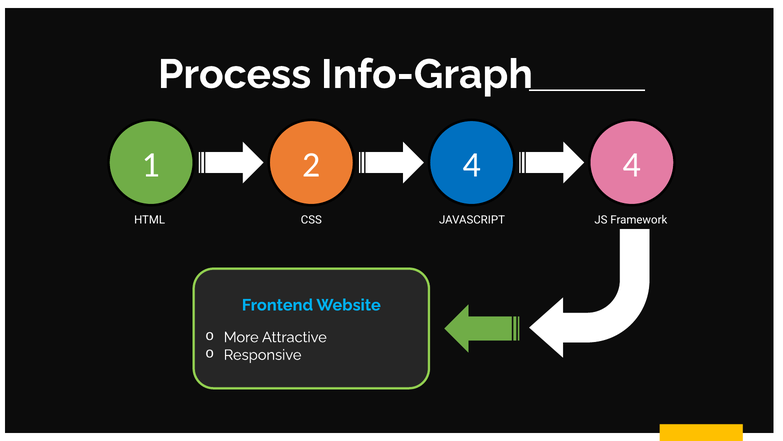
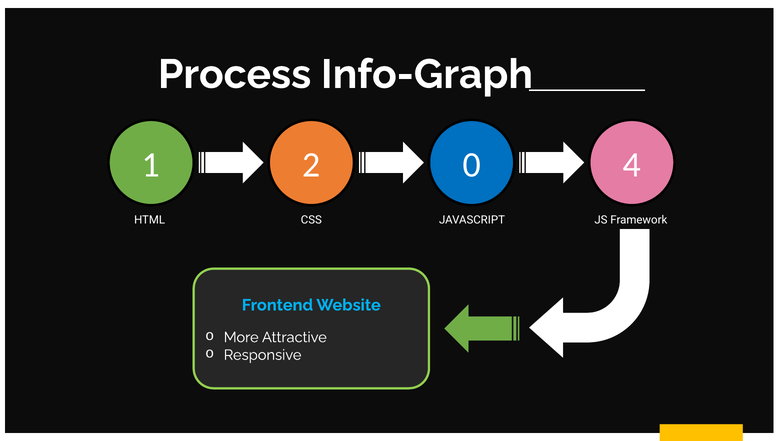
2 4: 4 -> 0 (472, 165)
